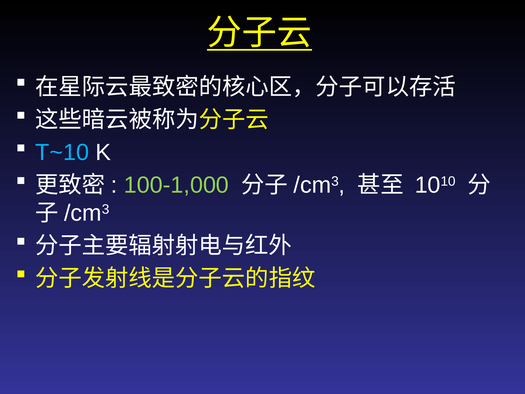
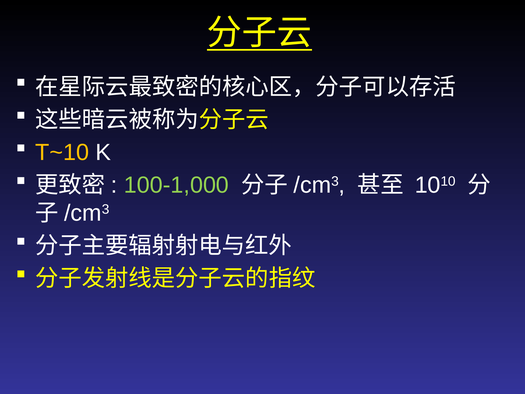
T~10 colour: light blue -> yellow (62, 152)
